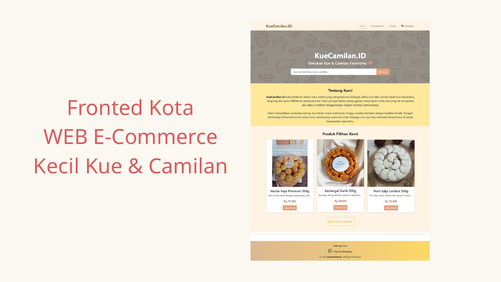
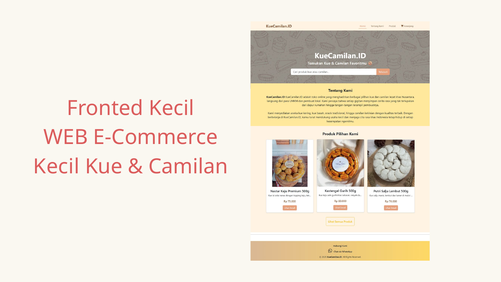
Fronted Kota: Kota -> Kecil (171, 108)
